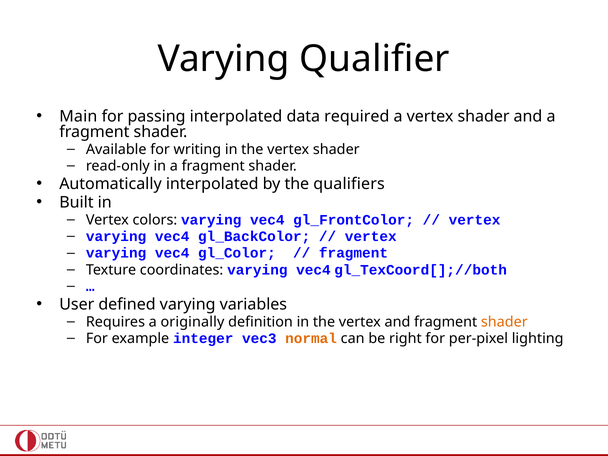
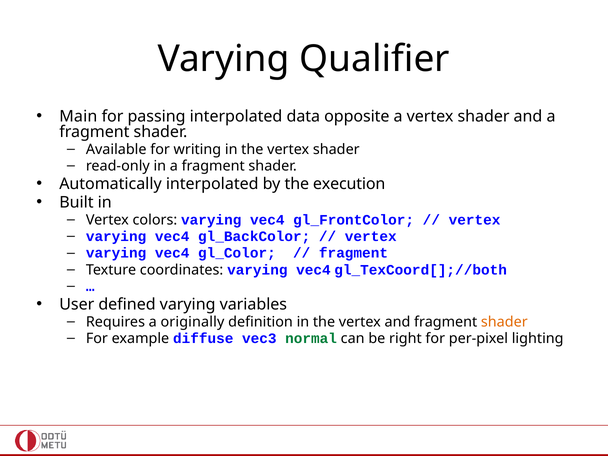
required: required -> opposite (357, 116)
qualifiers: qualifiers -> execution (349, 184)
integer: integer -> diffuse (203, 338)
normal colour: orange -> green (311, 338)
